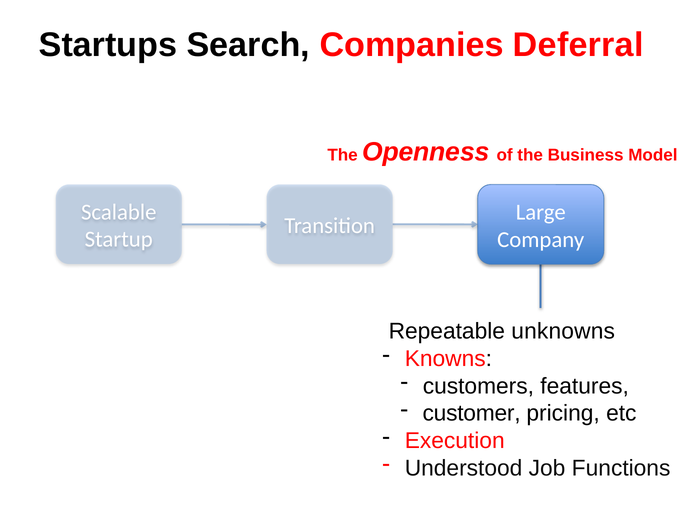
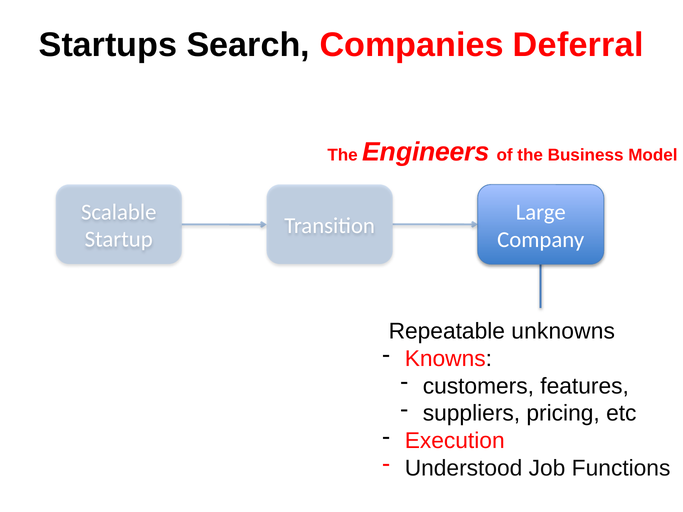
Openness: Openness -> Engineers (426, 152)
customer: customer -> suppliers (471, 414)
